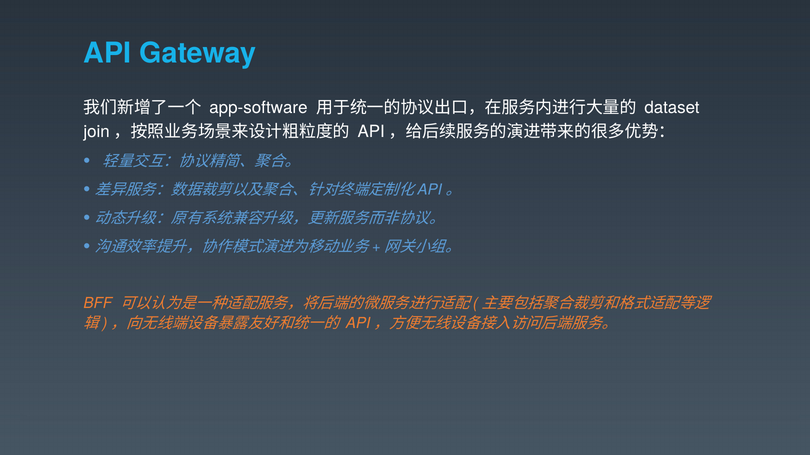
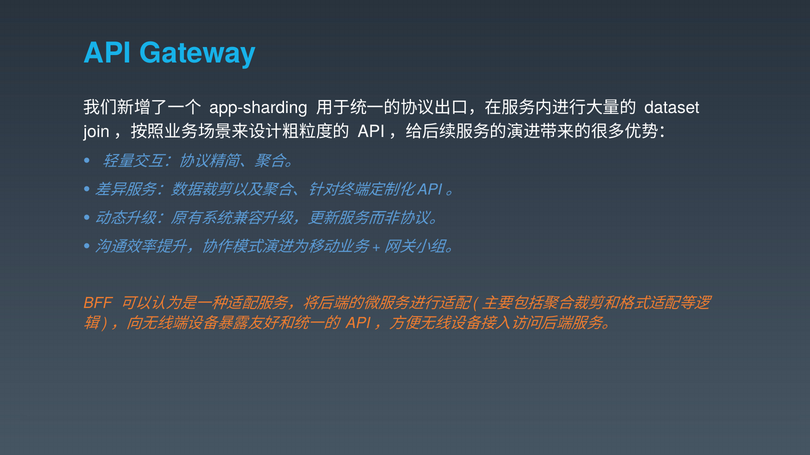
app-software: app-software -> app-sharding (258, 108)
